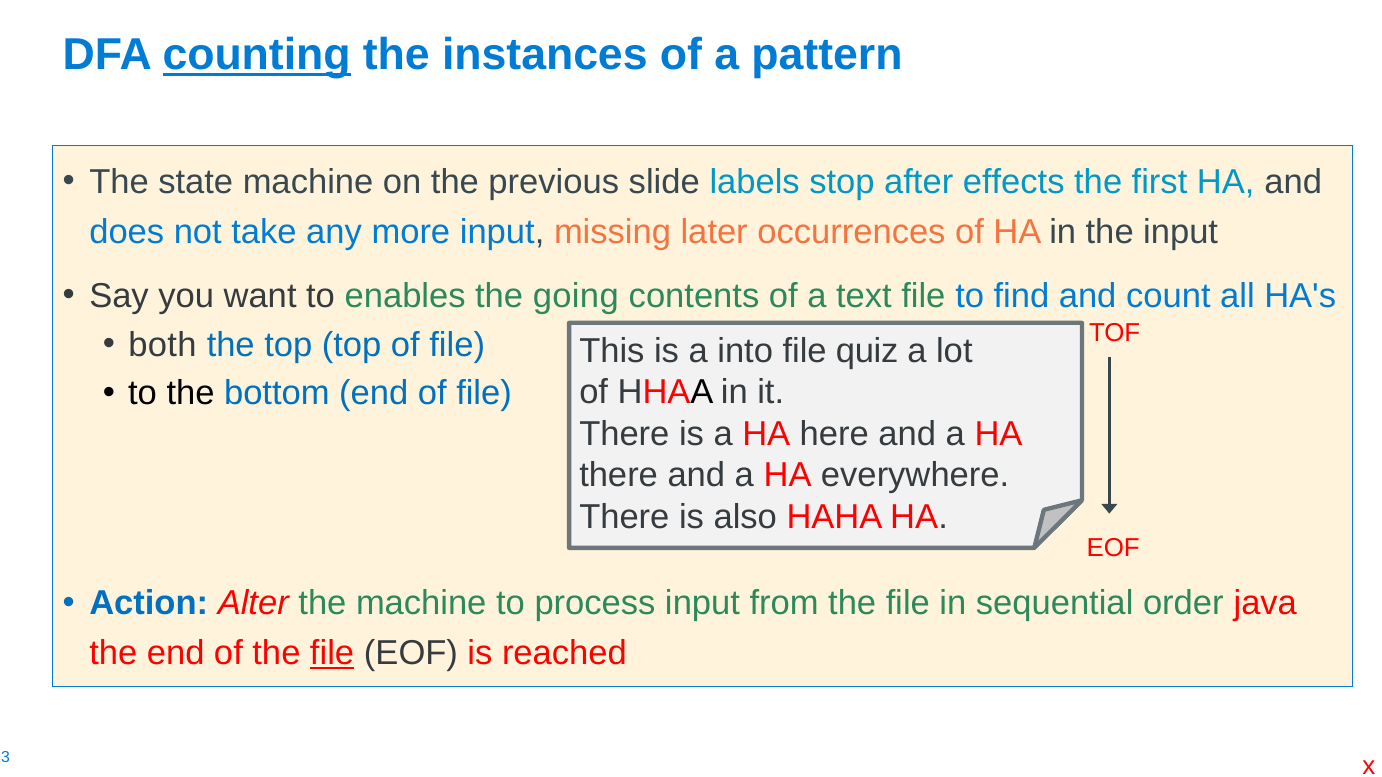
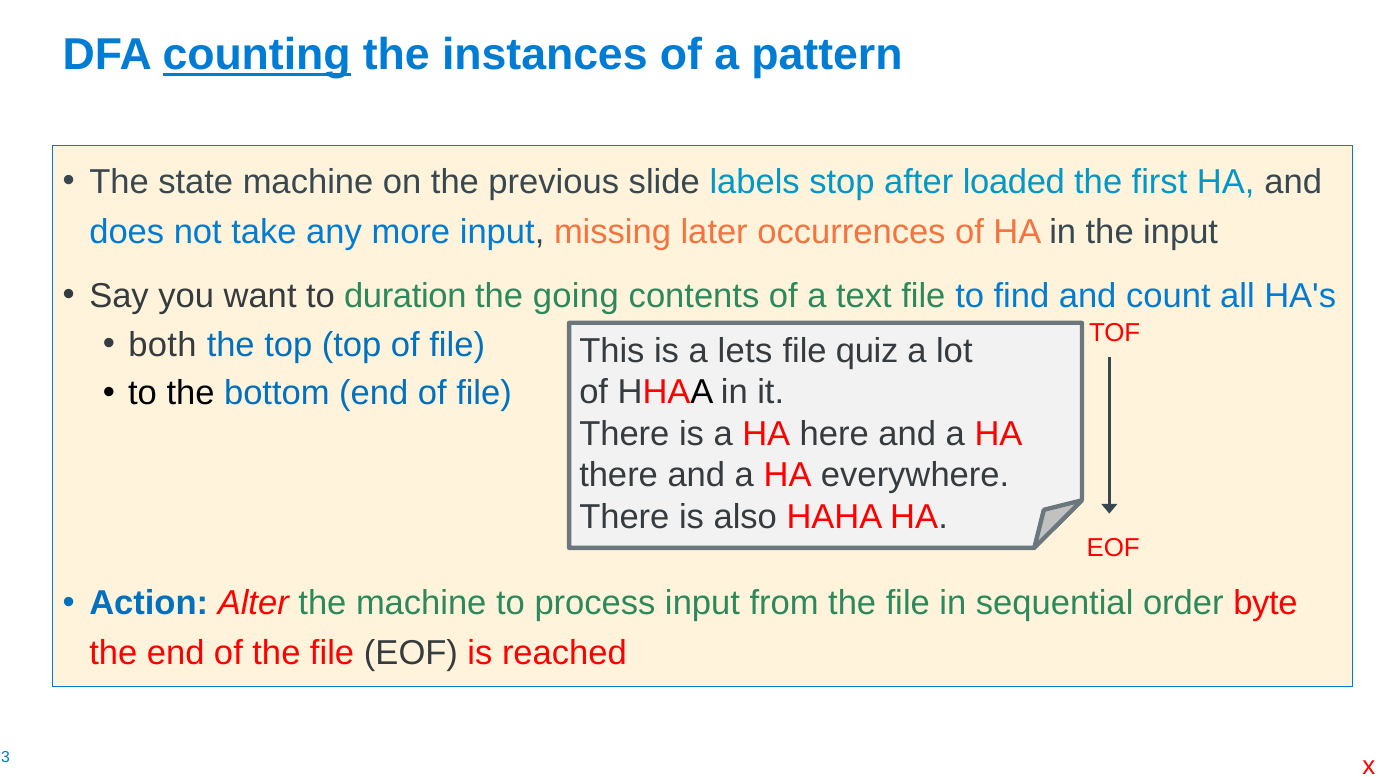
effects: effects -> loaded (1014, 183)
enables: enables -> duration (405, 296)
into: into -> lets (745, 351)
java: java -> byte (1265, 604)
file underline: present -> none (332, 654)
